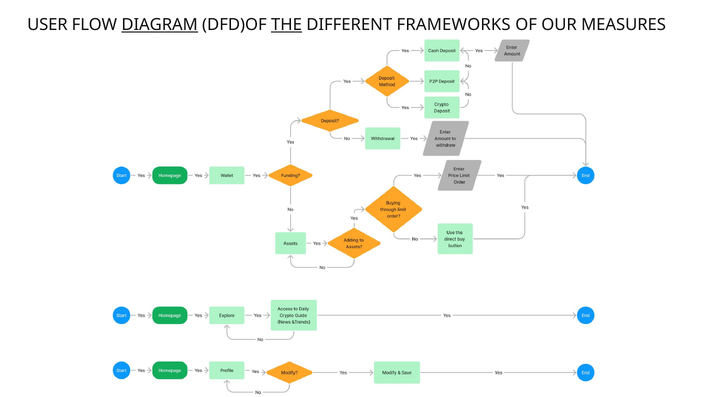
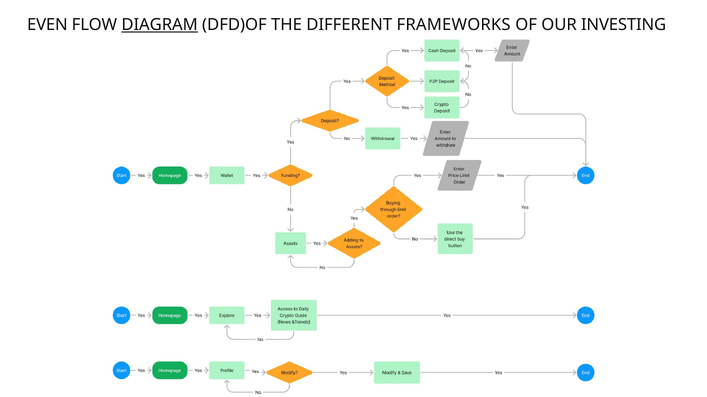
USER: USER -> EVEN (47, 25)
THE underline: present -> none (286, 25)
MEASURES: MEASURES -> INVESTING (624, 25)
